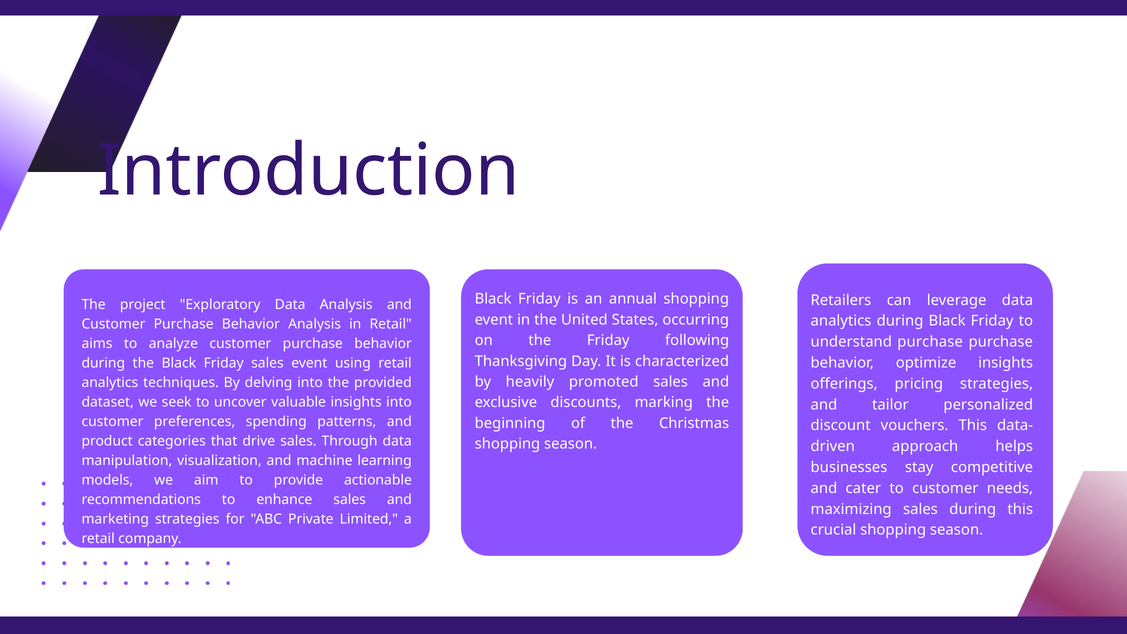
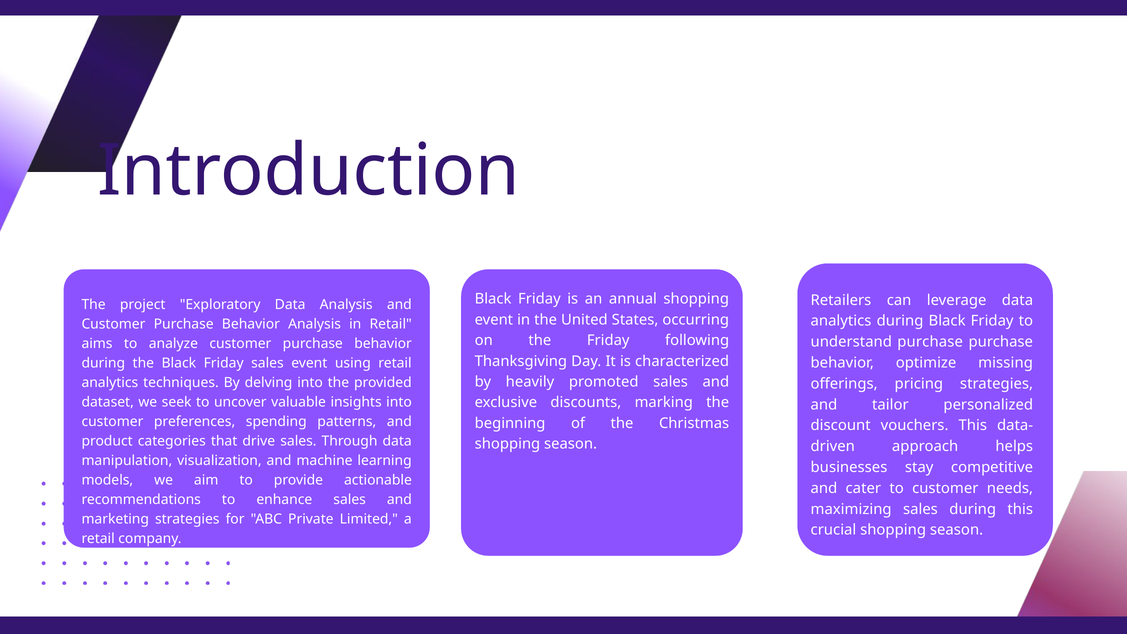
optimize insights: insights -> missing (1006, 363)
